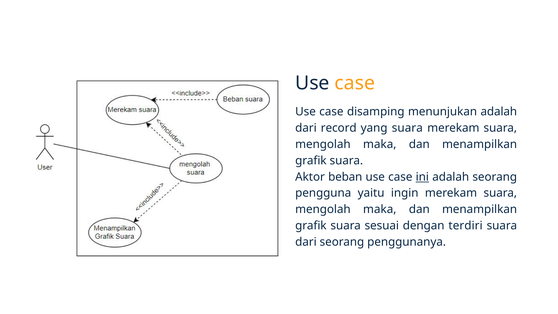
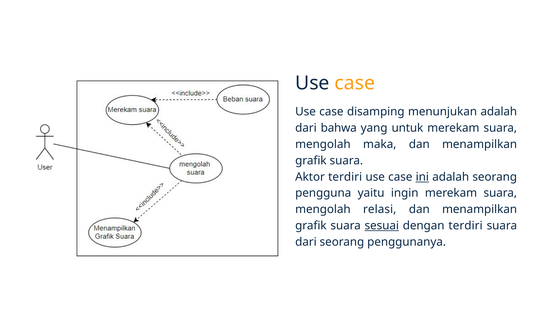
record: record -> bahwa (339, 128)
yang suara: suara -> untuk (407, 128)
Aktor beban: beban -> terdiri (345, 177)
maka: maka -> relasi (380, 209)
sesuai underline: none -> present (382, 226)
